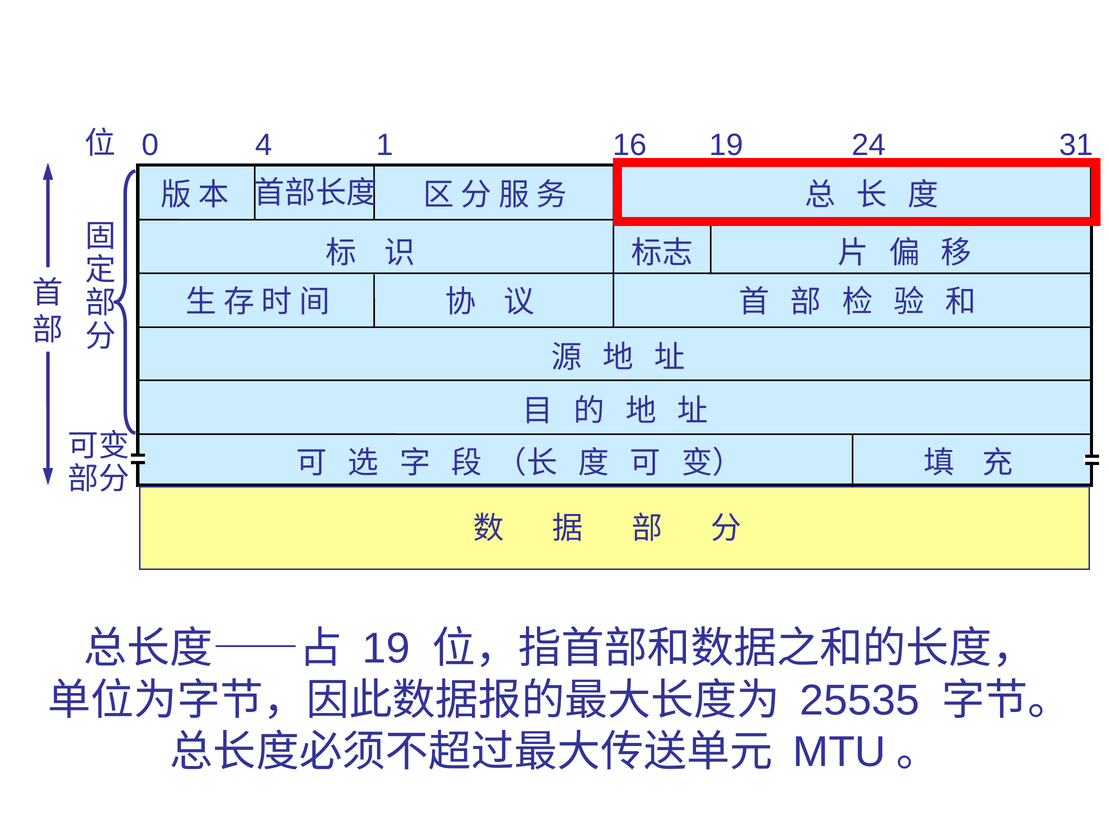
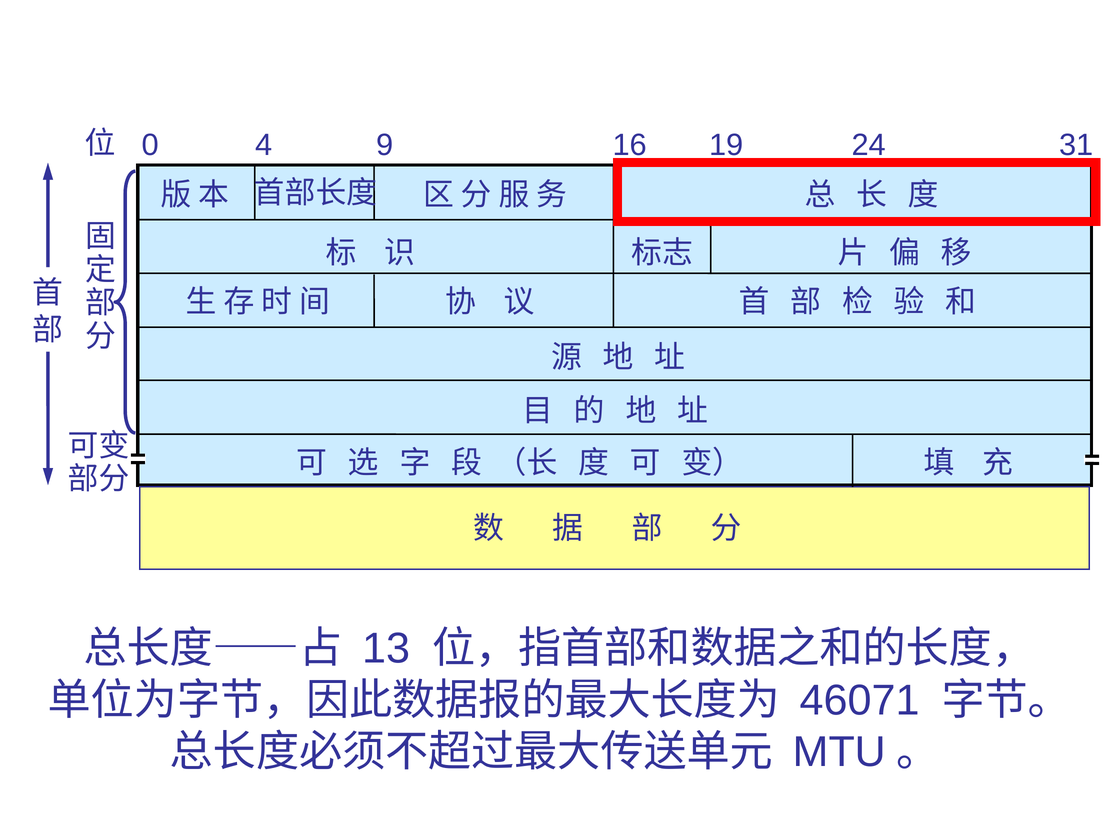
1: 1 -> 9 (385, 145)
19: 19 -> 13 (386, 649)
25535: 25535 -> 46071 (860, 701)
